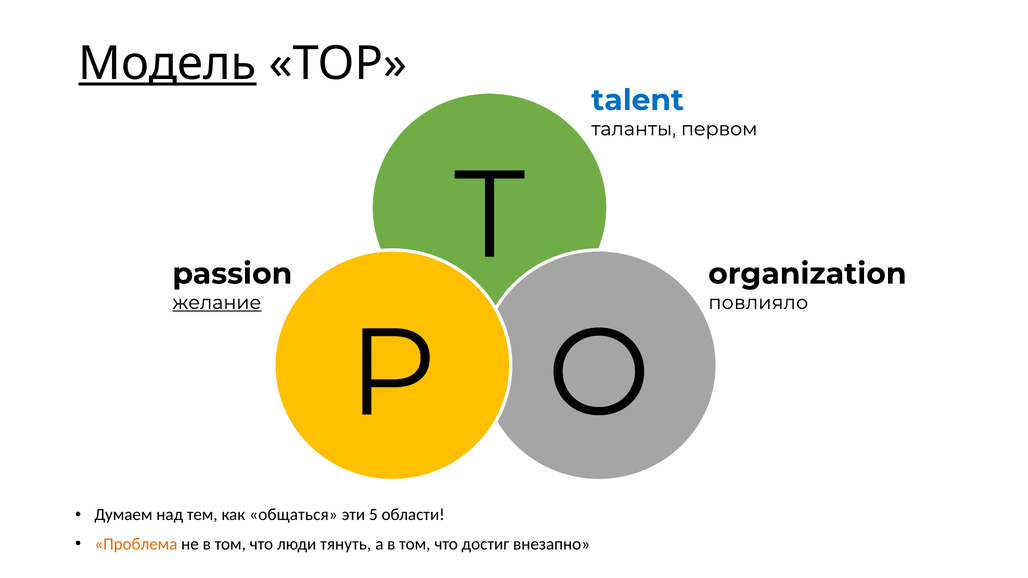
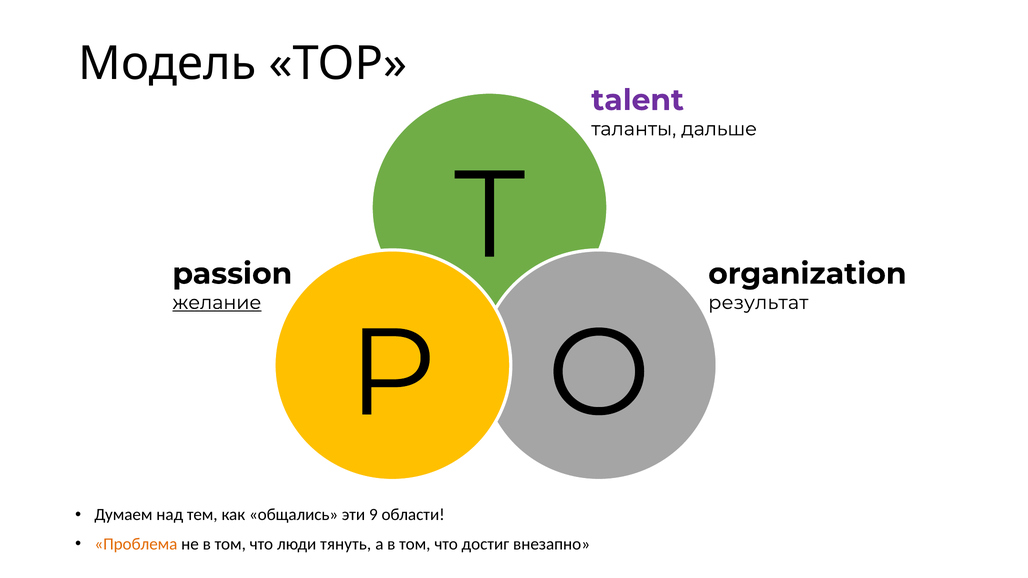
Модель underline: present -> none (167, 64)
talent colour: blue -> purple (638, 100)
первом: первом -> дальше (719, 129)
повлияло: повлияло -> результат (758, 303)
общаться: общаться -> общались (294, 515)
5: 5 -> 9 (373, 515)
